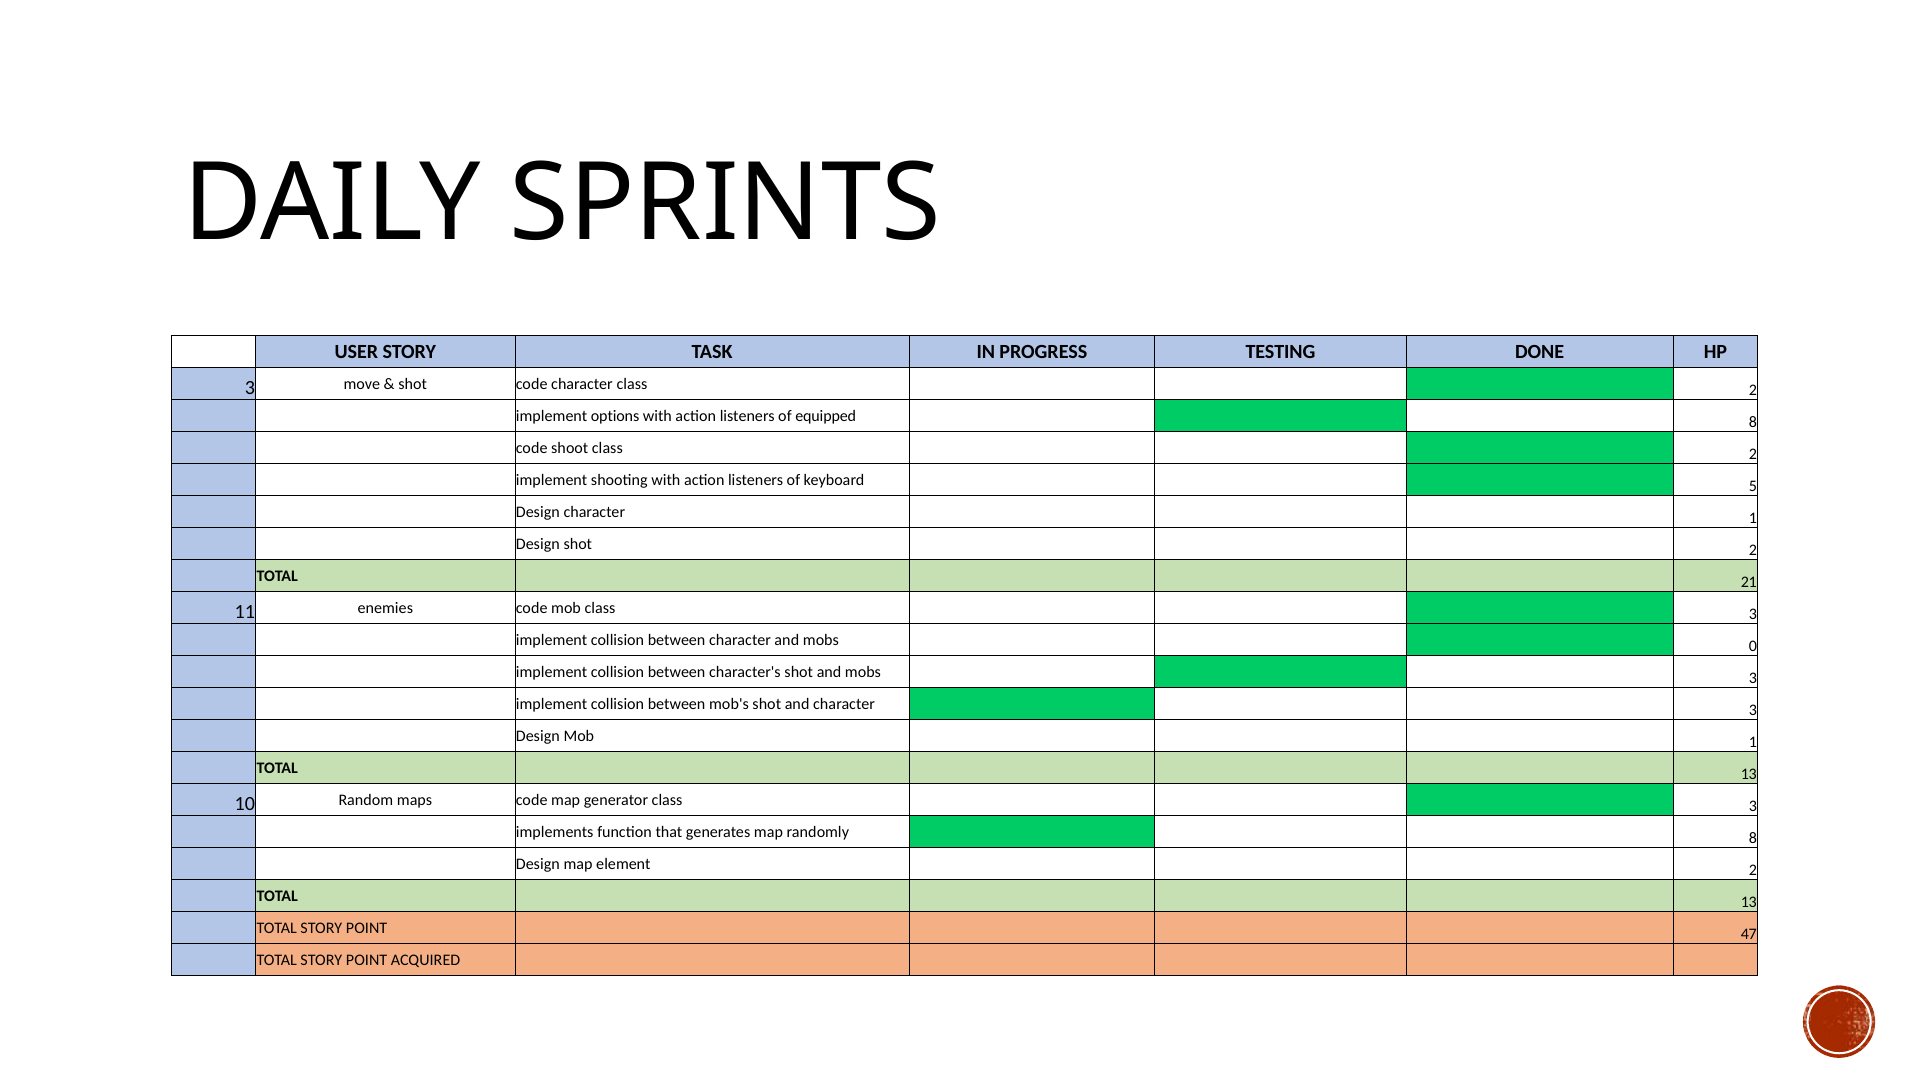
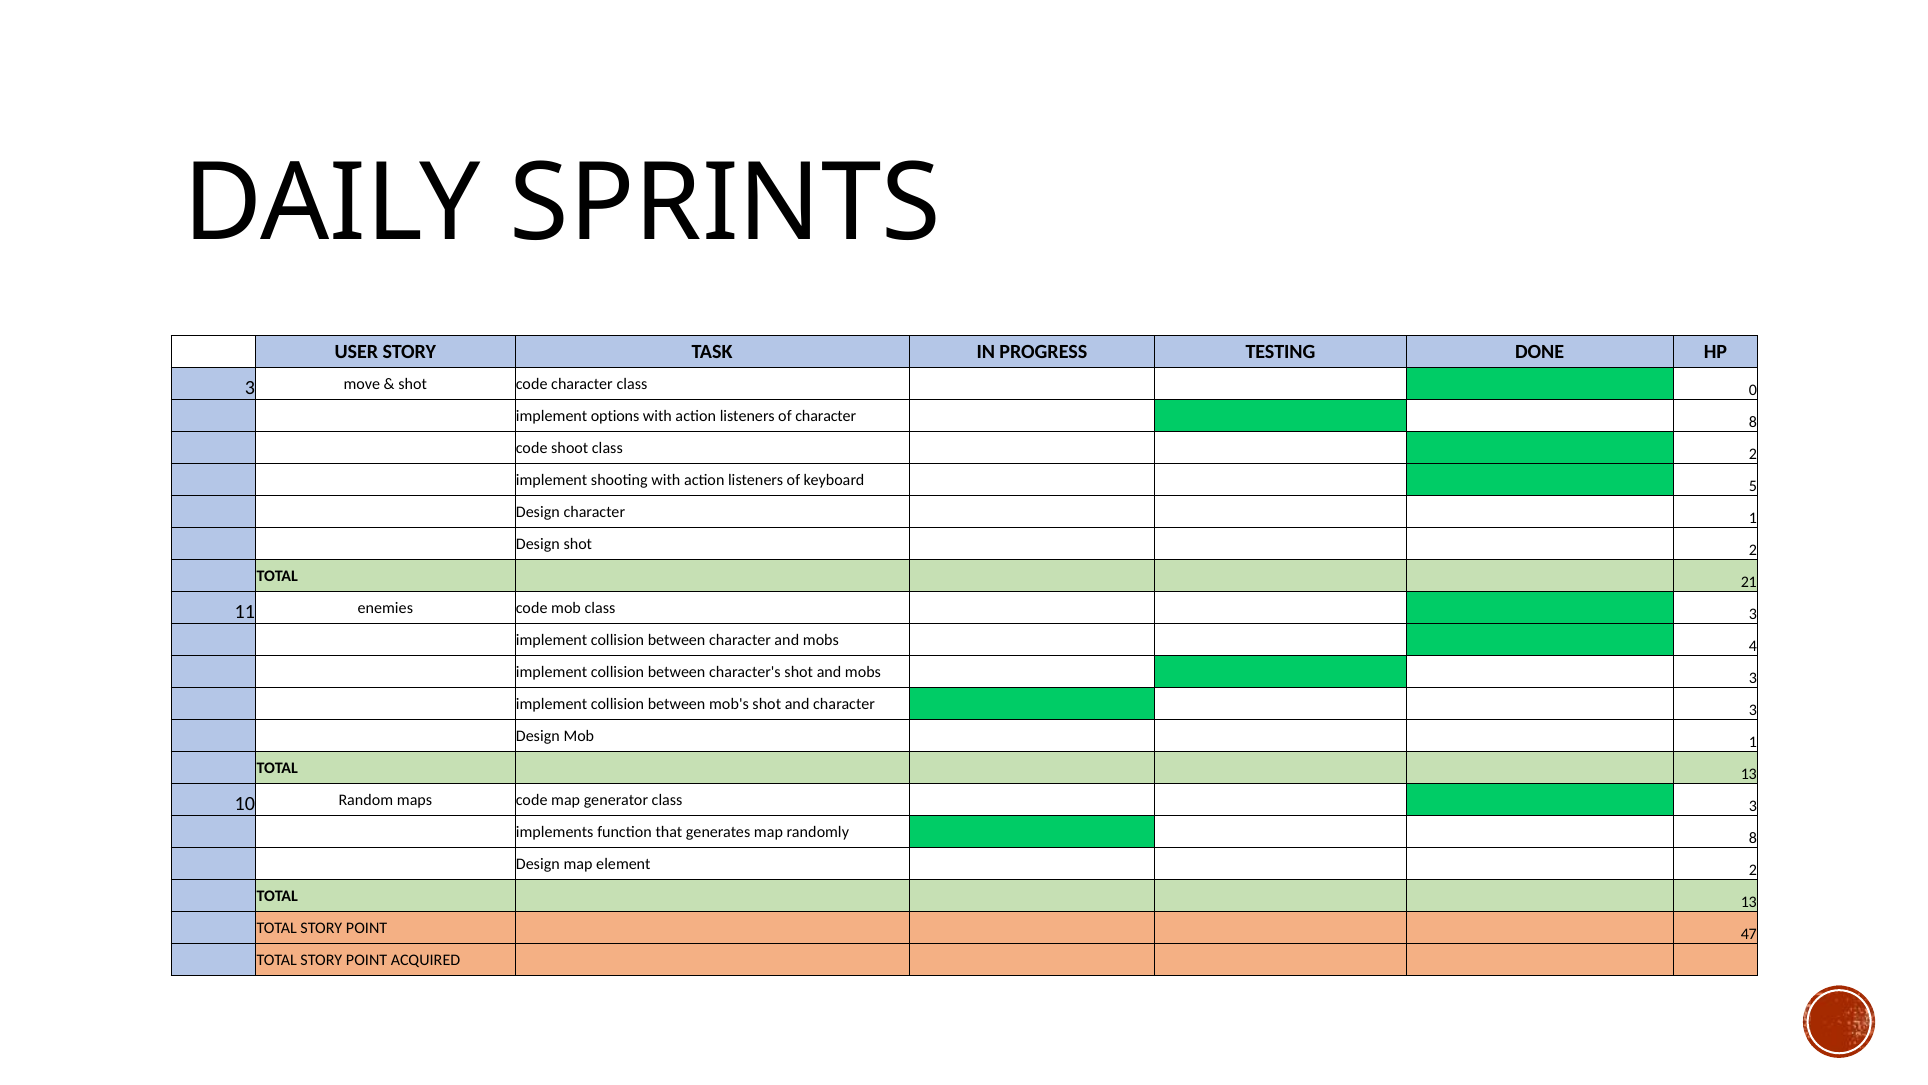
character class 2: 2 -> 0 (1753, 390)
of equipped: equipped -> character (826, 416)
0: 0 -> 4 (1753, 646)
